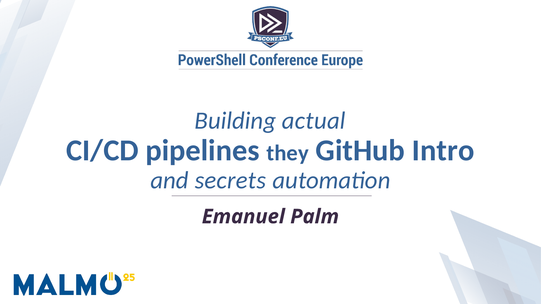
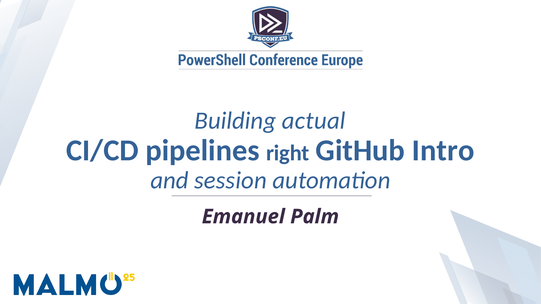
they: they -> right (288, 153)
secrets: secrets -> session (230, 180)
